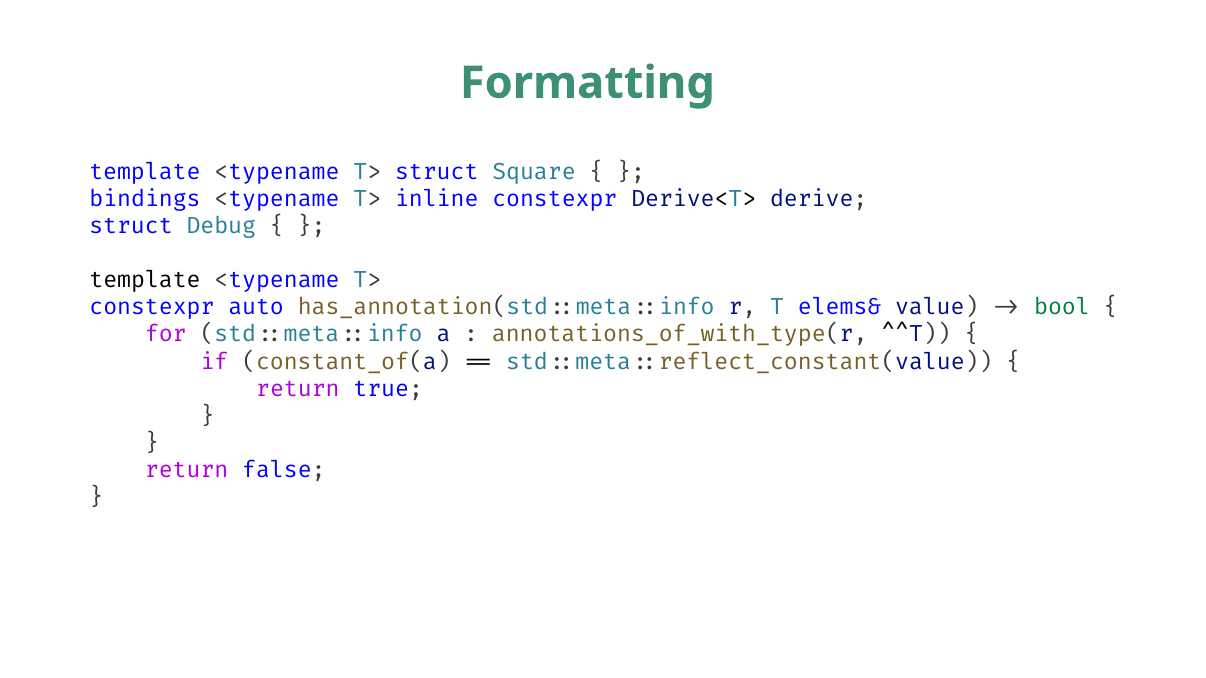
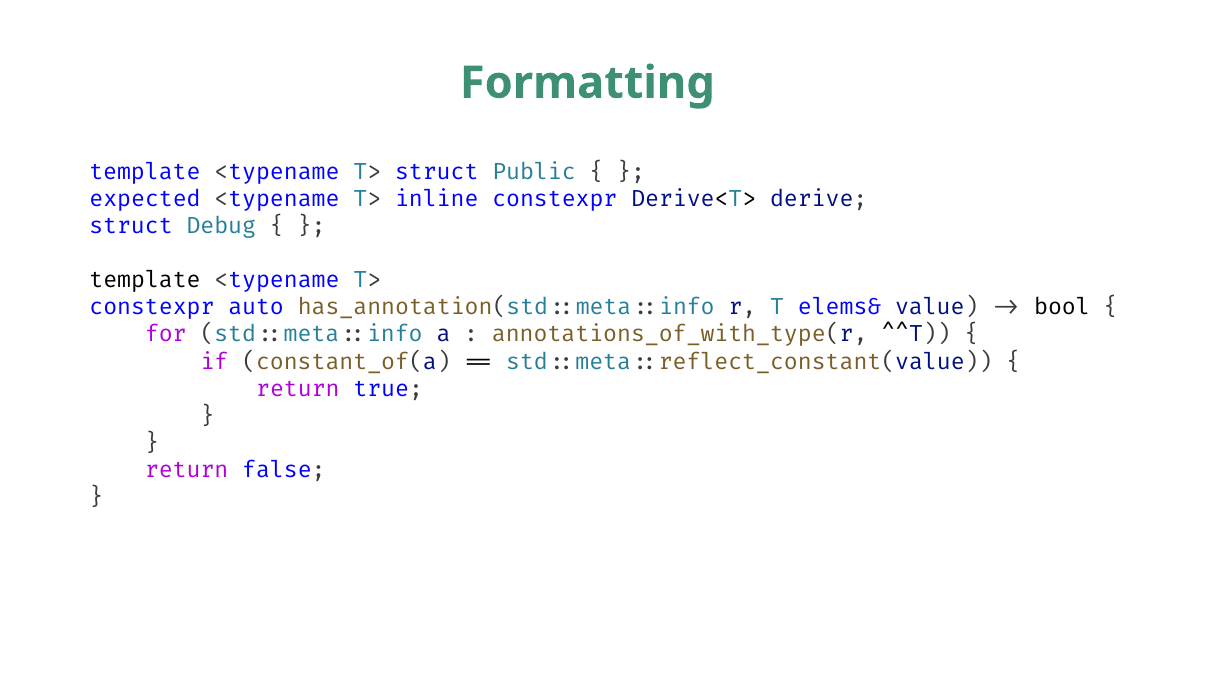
Square: Square -> Public (534, 172)
bindings: bindings -> expected (145, 199)
bool colour: green -> black (1062, 307)
